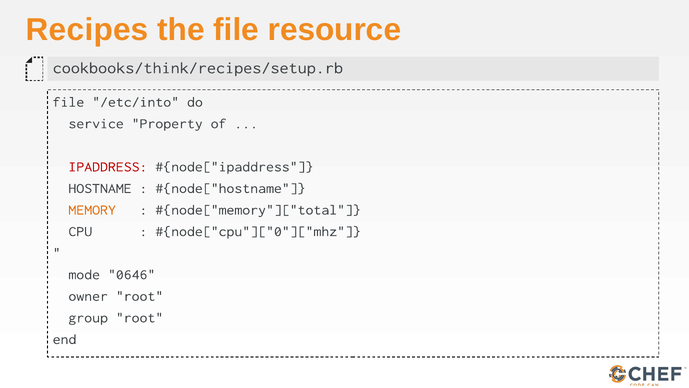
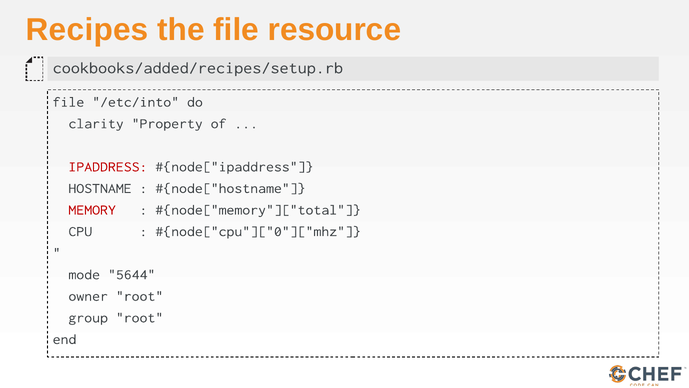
cookbooks/think/recipes/setup.rb: cookbooks/think/recipes/setup.rb -> cookbooks/added/recipes/setup.rb (198, 68)
service: service -> clarity (96, 123)
MEMORY colour: orange -> red (92, 210)
0646: 0646 -> 5644 (132, 274)
